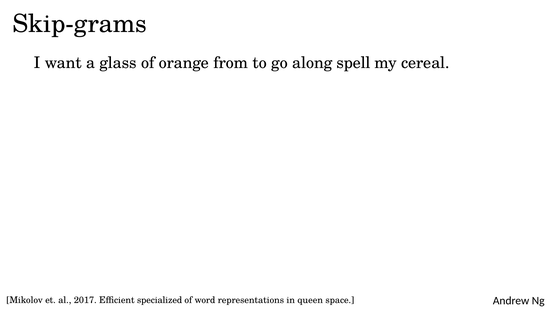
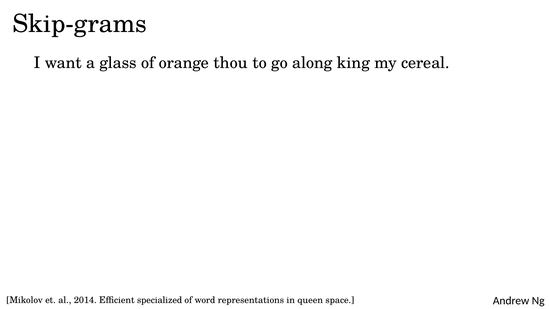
from: from -> thou (231, 63)
spell: spell -> king (353, 63)
2017: 2017 -> 2014 (85, 300)
